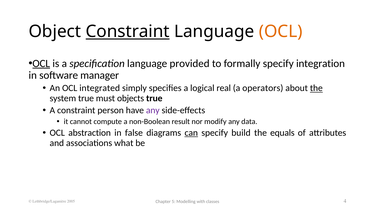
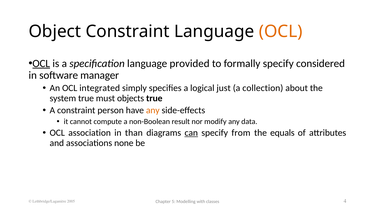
Constraint underline: present -> none (128, 32)
integration: integration -> considered (321, 63)
real: real -> just (224, 88)
operators: operators -> collection (263, 88)
the underline: present -> none (316, 88)
any colour: purple -> orange (153, 110)
abstraction: abstraction -> association (90, 133)
false: false -> than (134, 133)
build: build -> from (241, 133)
what: what -> none (124, 143)
